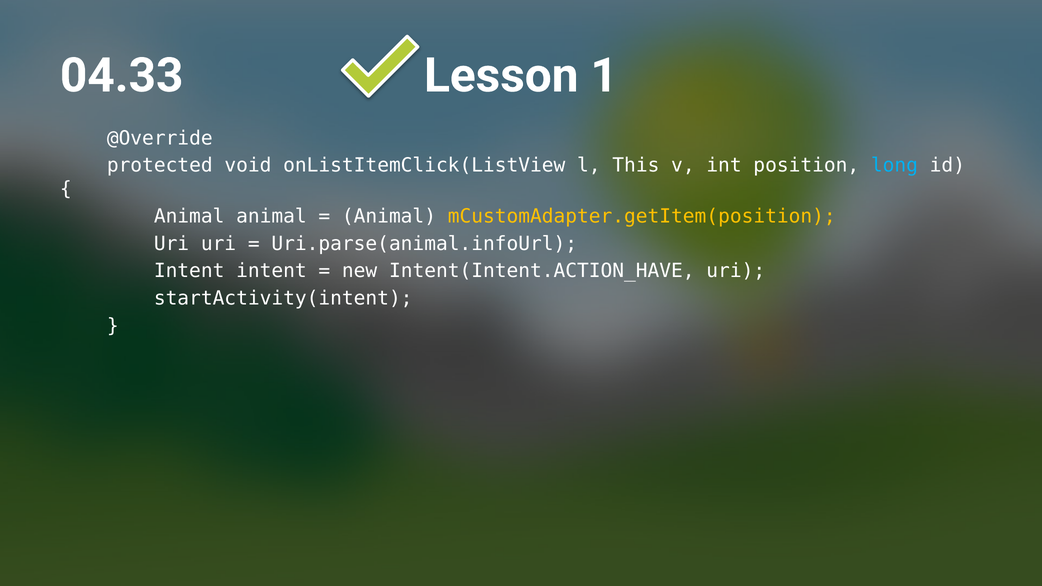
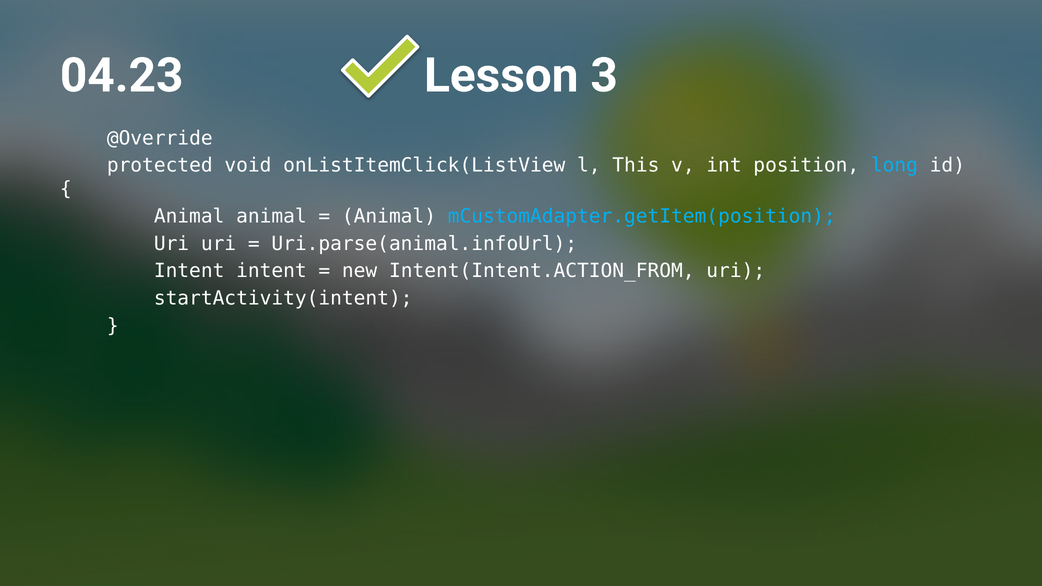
04.33: 04.33 -> 04.23 (122, 76)
1: 1 -> 3 (604, 76)
mCustomAdapter.getItem(position colour: yellow -> light blue (642, 216)
Intent(Intent.ACTION_HAVE: Intent(Intent.ACTION_HAVE -> Intent(Intent.ACTION_FROM (542, 271)
